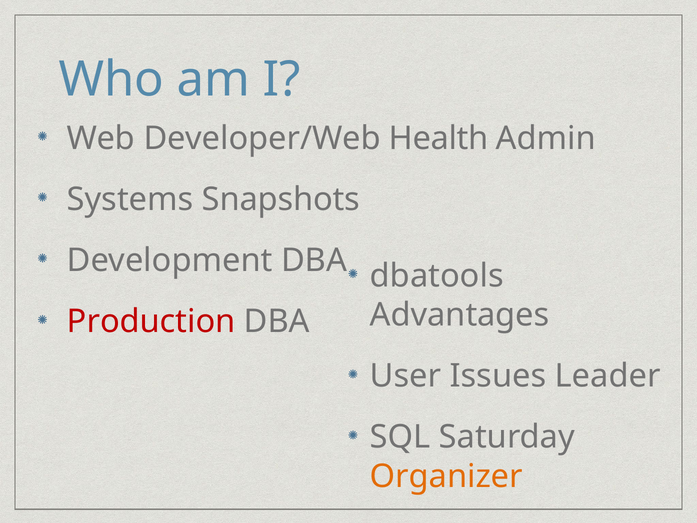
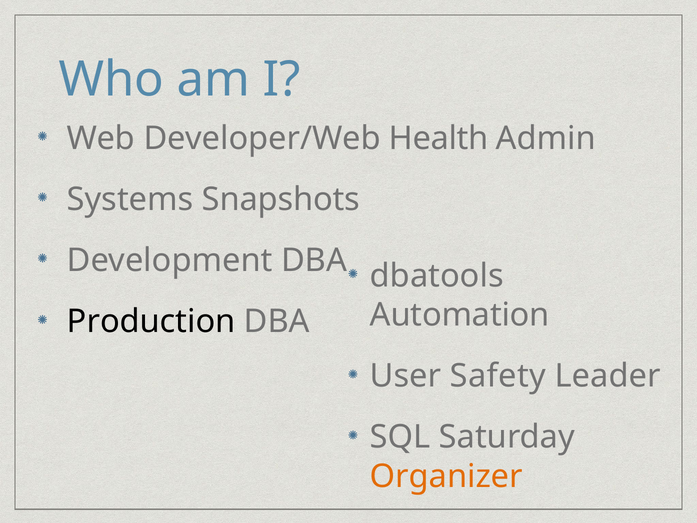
Advantages: Advantages -> Automation (460, 315)
Production colour: red -> black (151, 321)
Issues: Issues -> Safety (498, 376)
